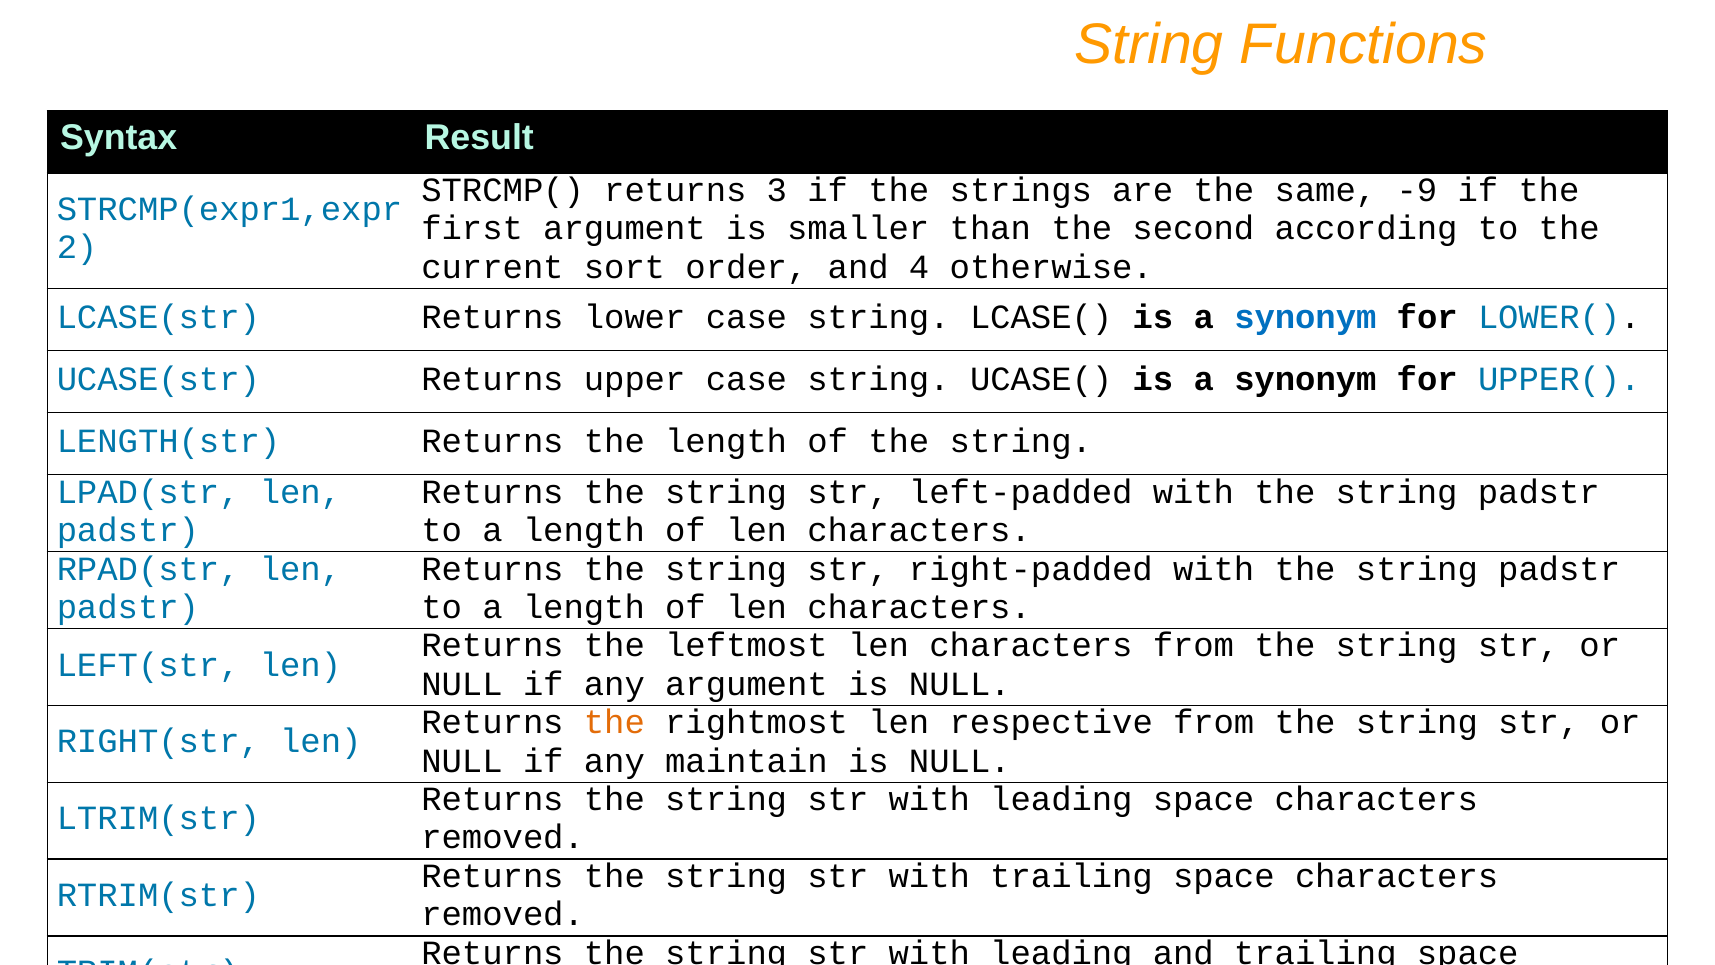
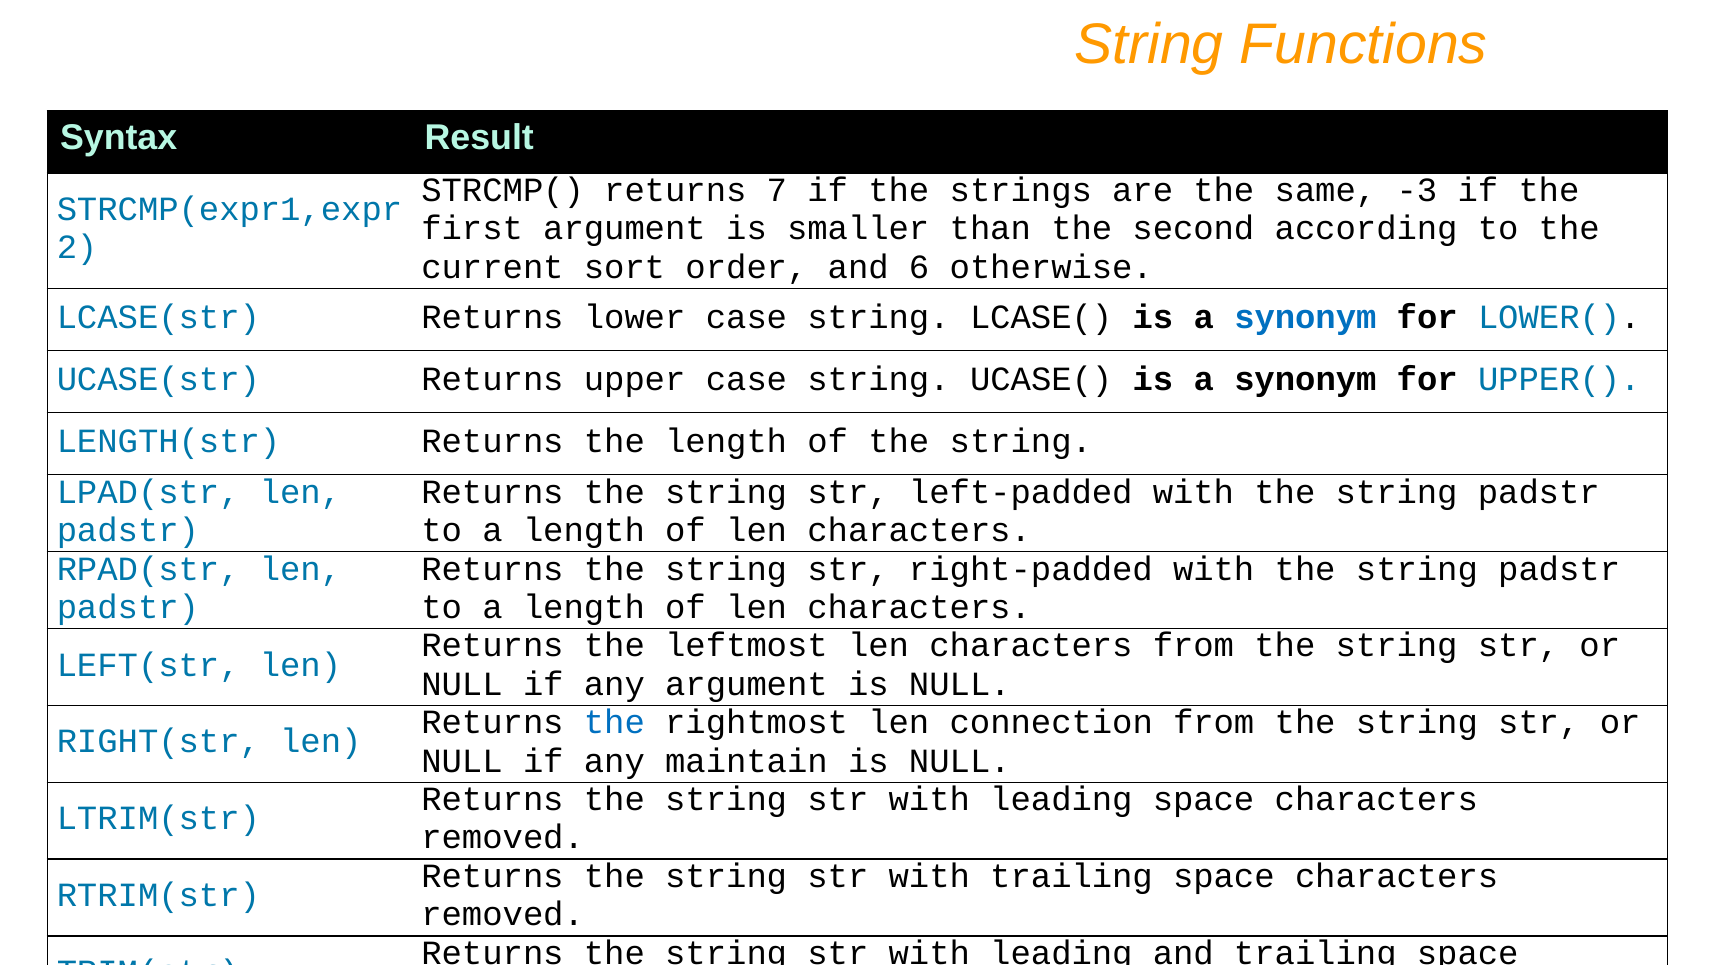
3: 3 -> 7 (777, 190)
-9: -9 -> -3 (1417, 190)
4: 4 -> 6 (919, 267)
the colour: orange -> blue (614, 722)
respective: respective -> connection (1051, 722)
